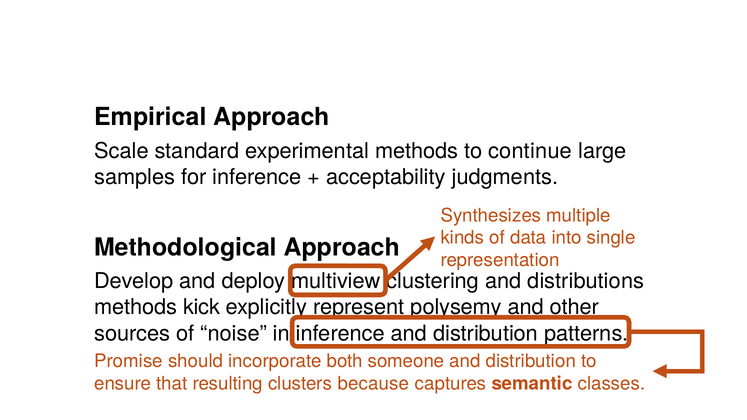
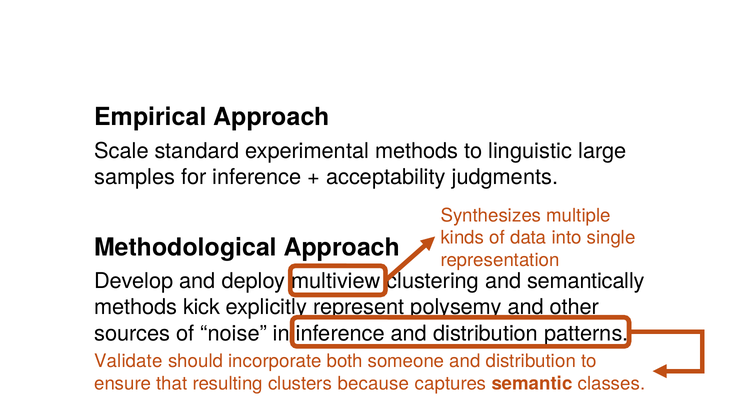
continue: continue -> linguistic (530, 151)
distributions: distributions -> semantically (586, 281)
Promise: Promise -> Validate (128, 361)
